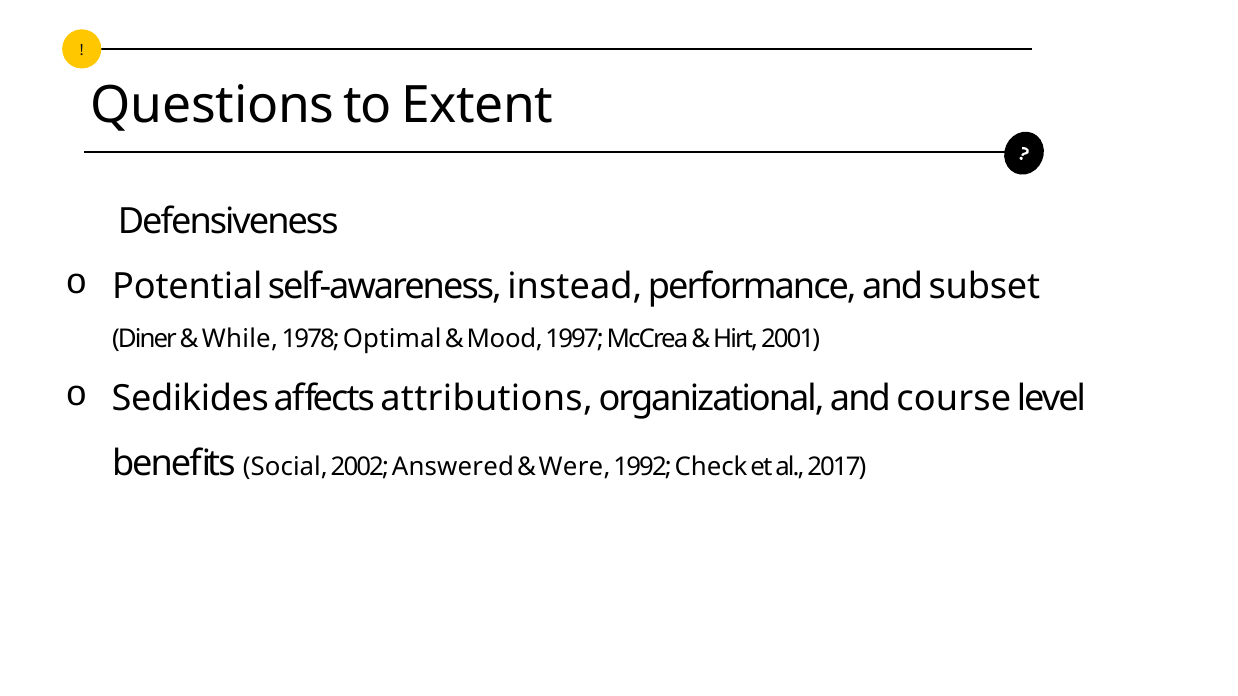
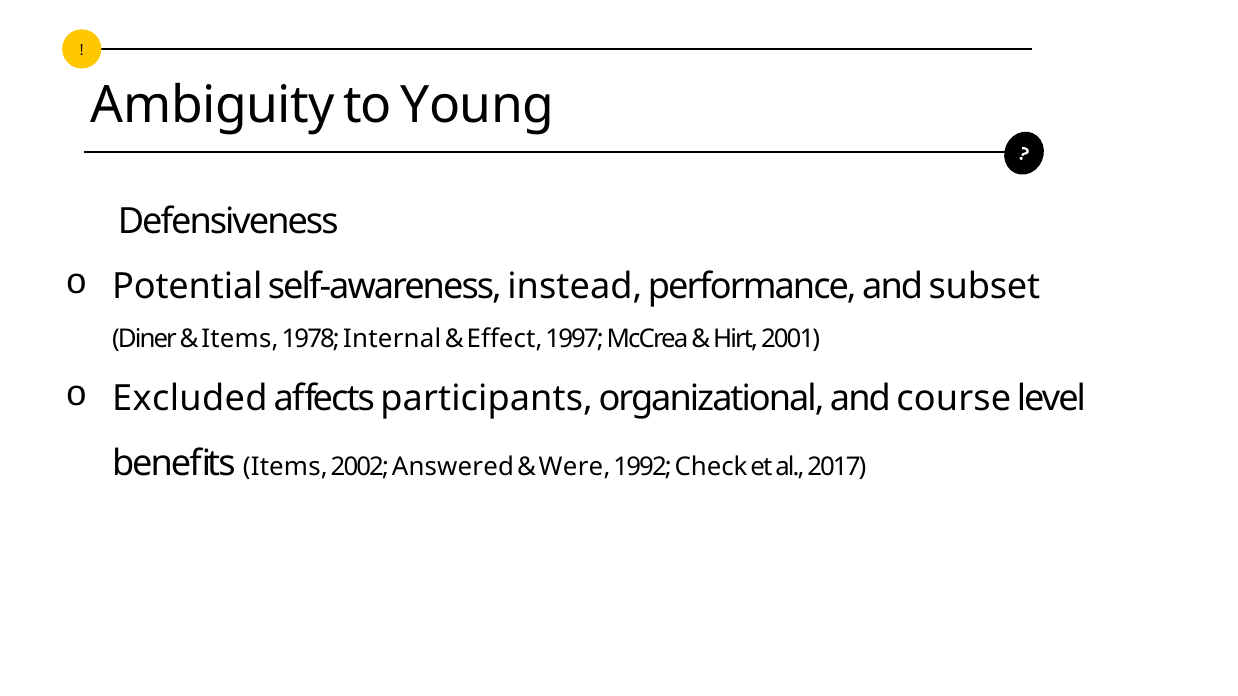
Questions: Questions -> Ambiguity (213, 105)
Extent: Extent -> Young (477, 105)
While: While -> Items (240, 339)
Optimal: Optimal -> Internal (392, 339)
Mood: Mood -> Effect (505, 339)
Sedikides: Sedikides -> Excluded (190, 398)
attributions: attributions -> participants (487, 398)
benefits Social: Social -> Items (285, 467)
